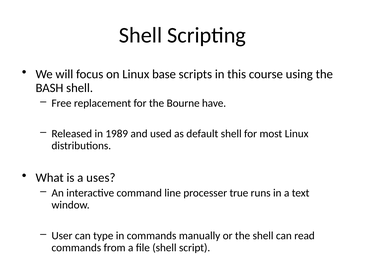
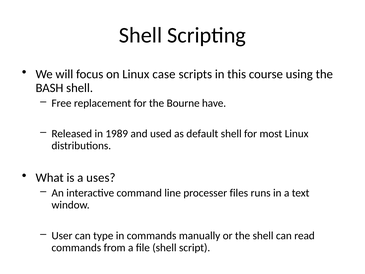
base: base -> case (164, 74)
true: true -> files (239, 193)
